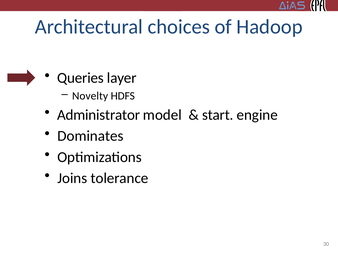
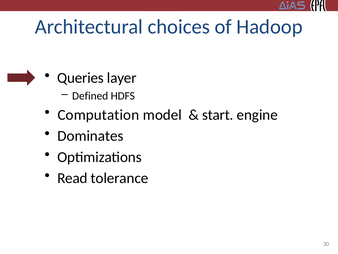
Novelty: Novelty -> Defined (90, 96)
Administrator: Administrator -> Computation (98, 115)
Joins: Joins -> Read (72, 178)
